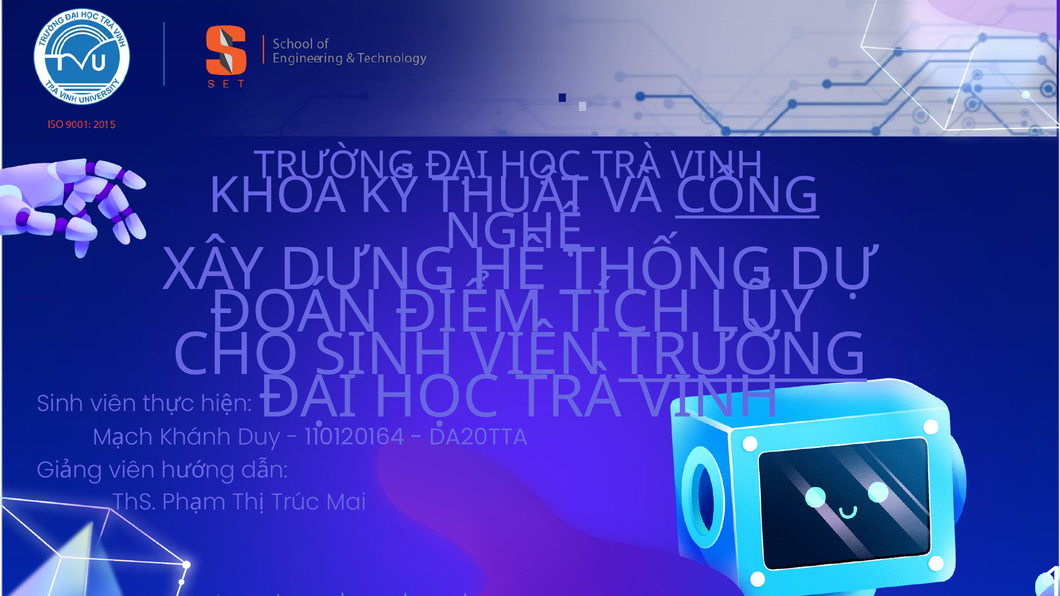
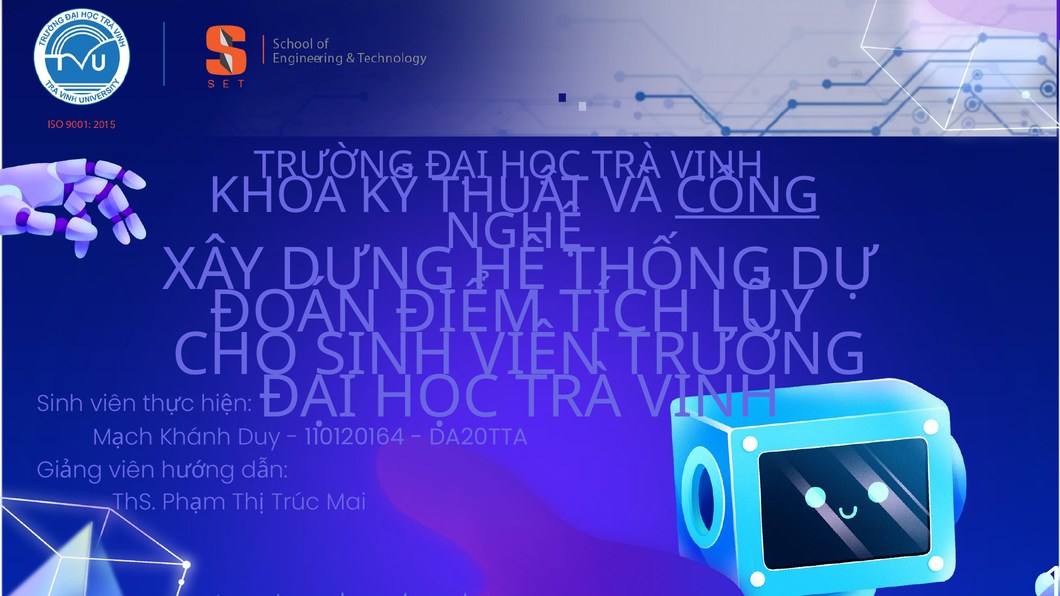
TRƯỜNG underline: present -> none (743, 355)
